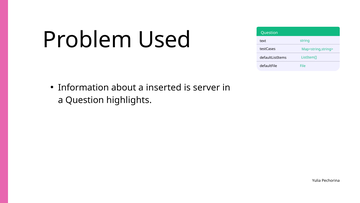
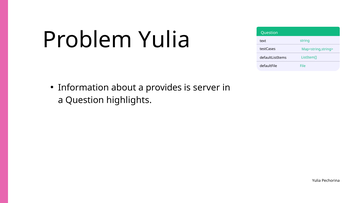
Problem Used: Used -> Yulia (164, 40)
inserted: inserted -> provides (164, 87)
